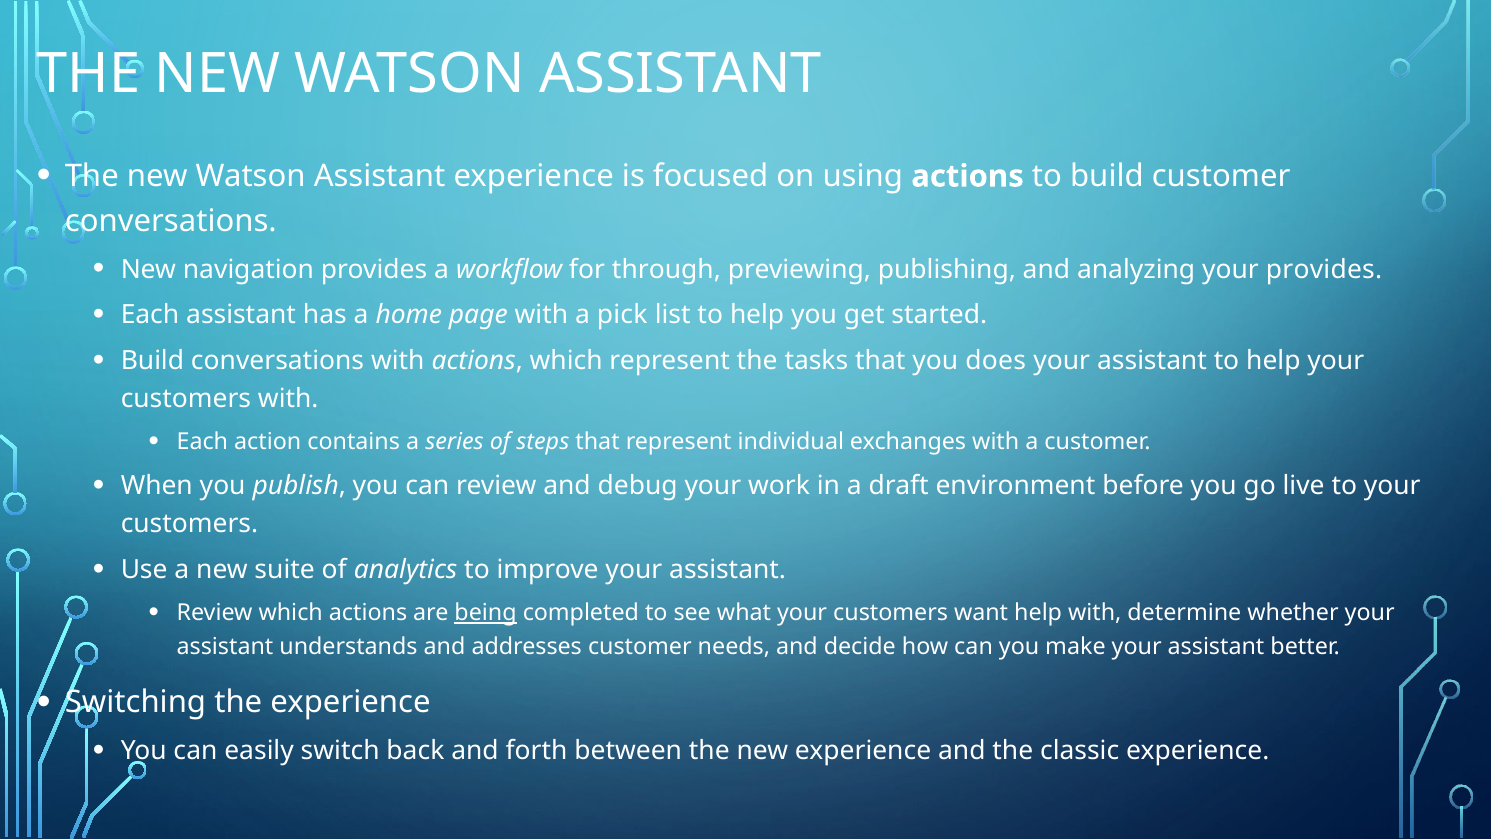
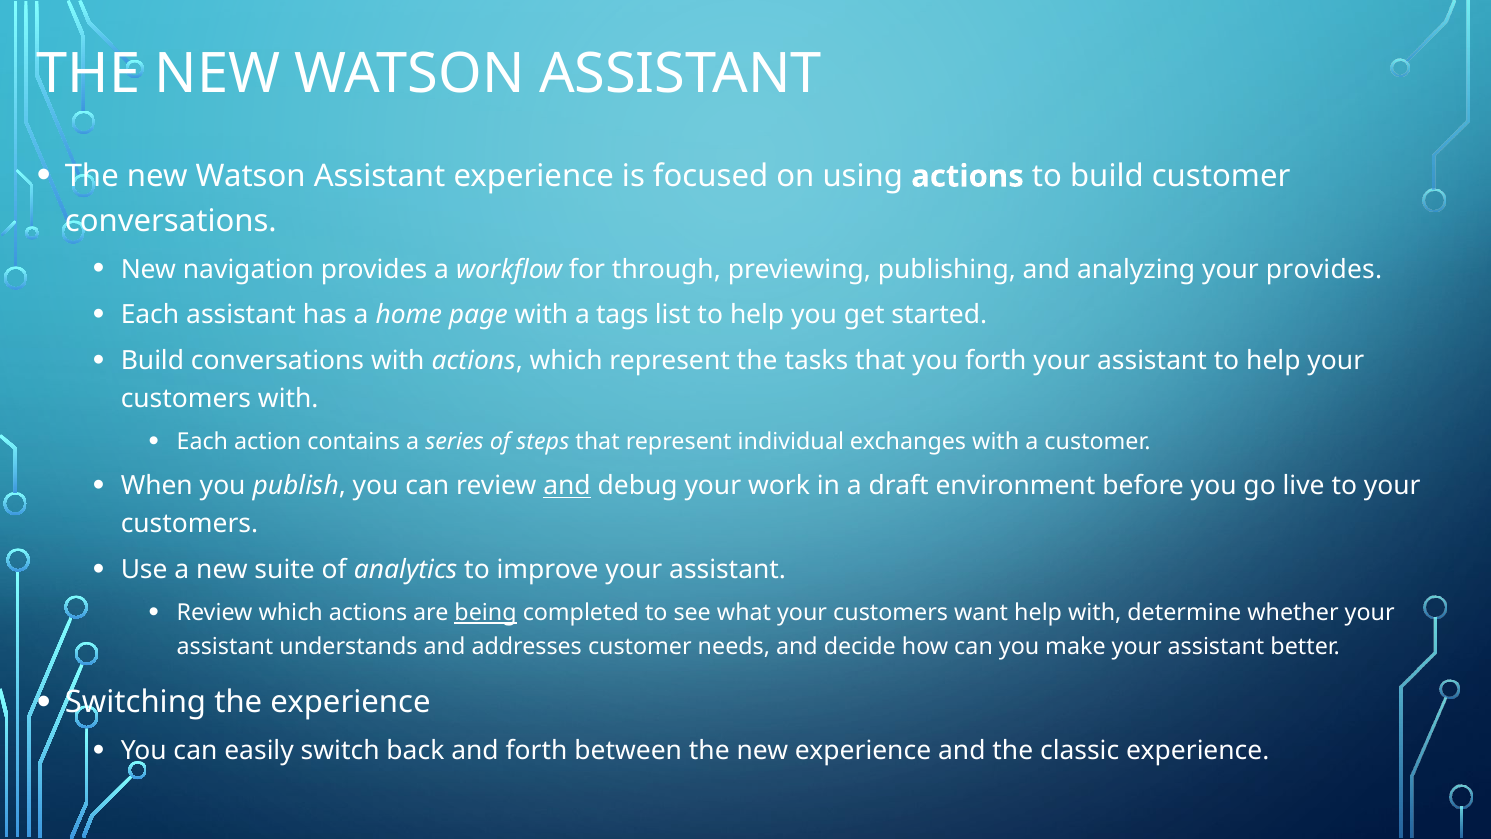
pick: pick -> tags (622, 315)
you does: does -> forth (996, 361)
and underline: none -> present (567, 486)
